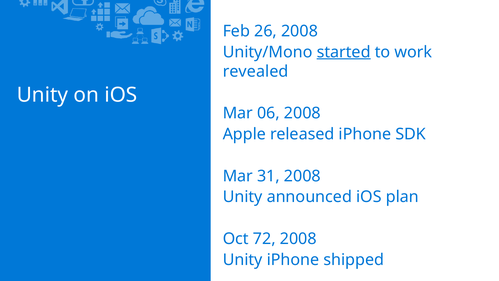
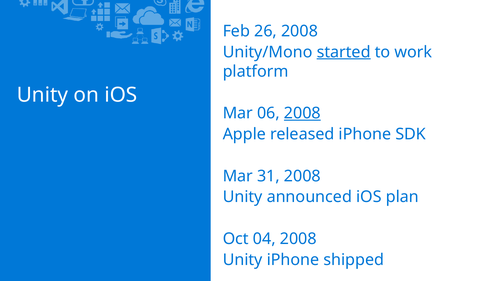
revealed: revealed -> platform (256, 71)
2008 underline: none -> present (302, 113)
72: 72 -> 04 (264, 239)
